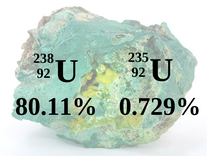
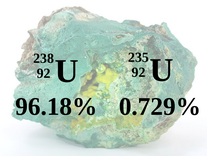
80.11%: 80.11% -> 96.18% (56, 106)
